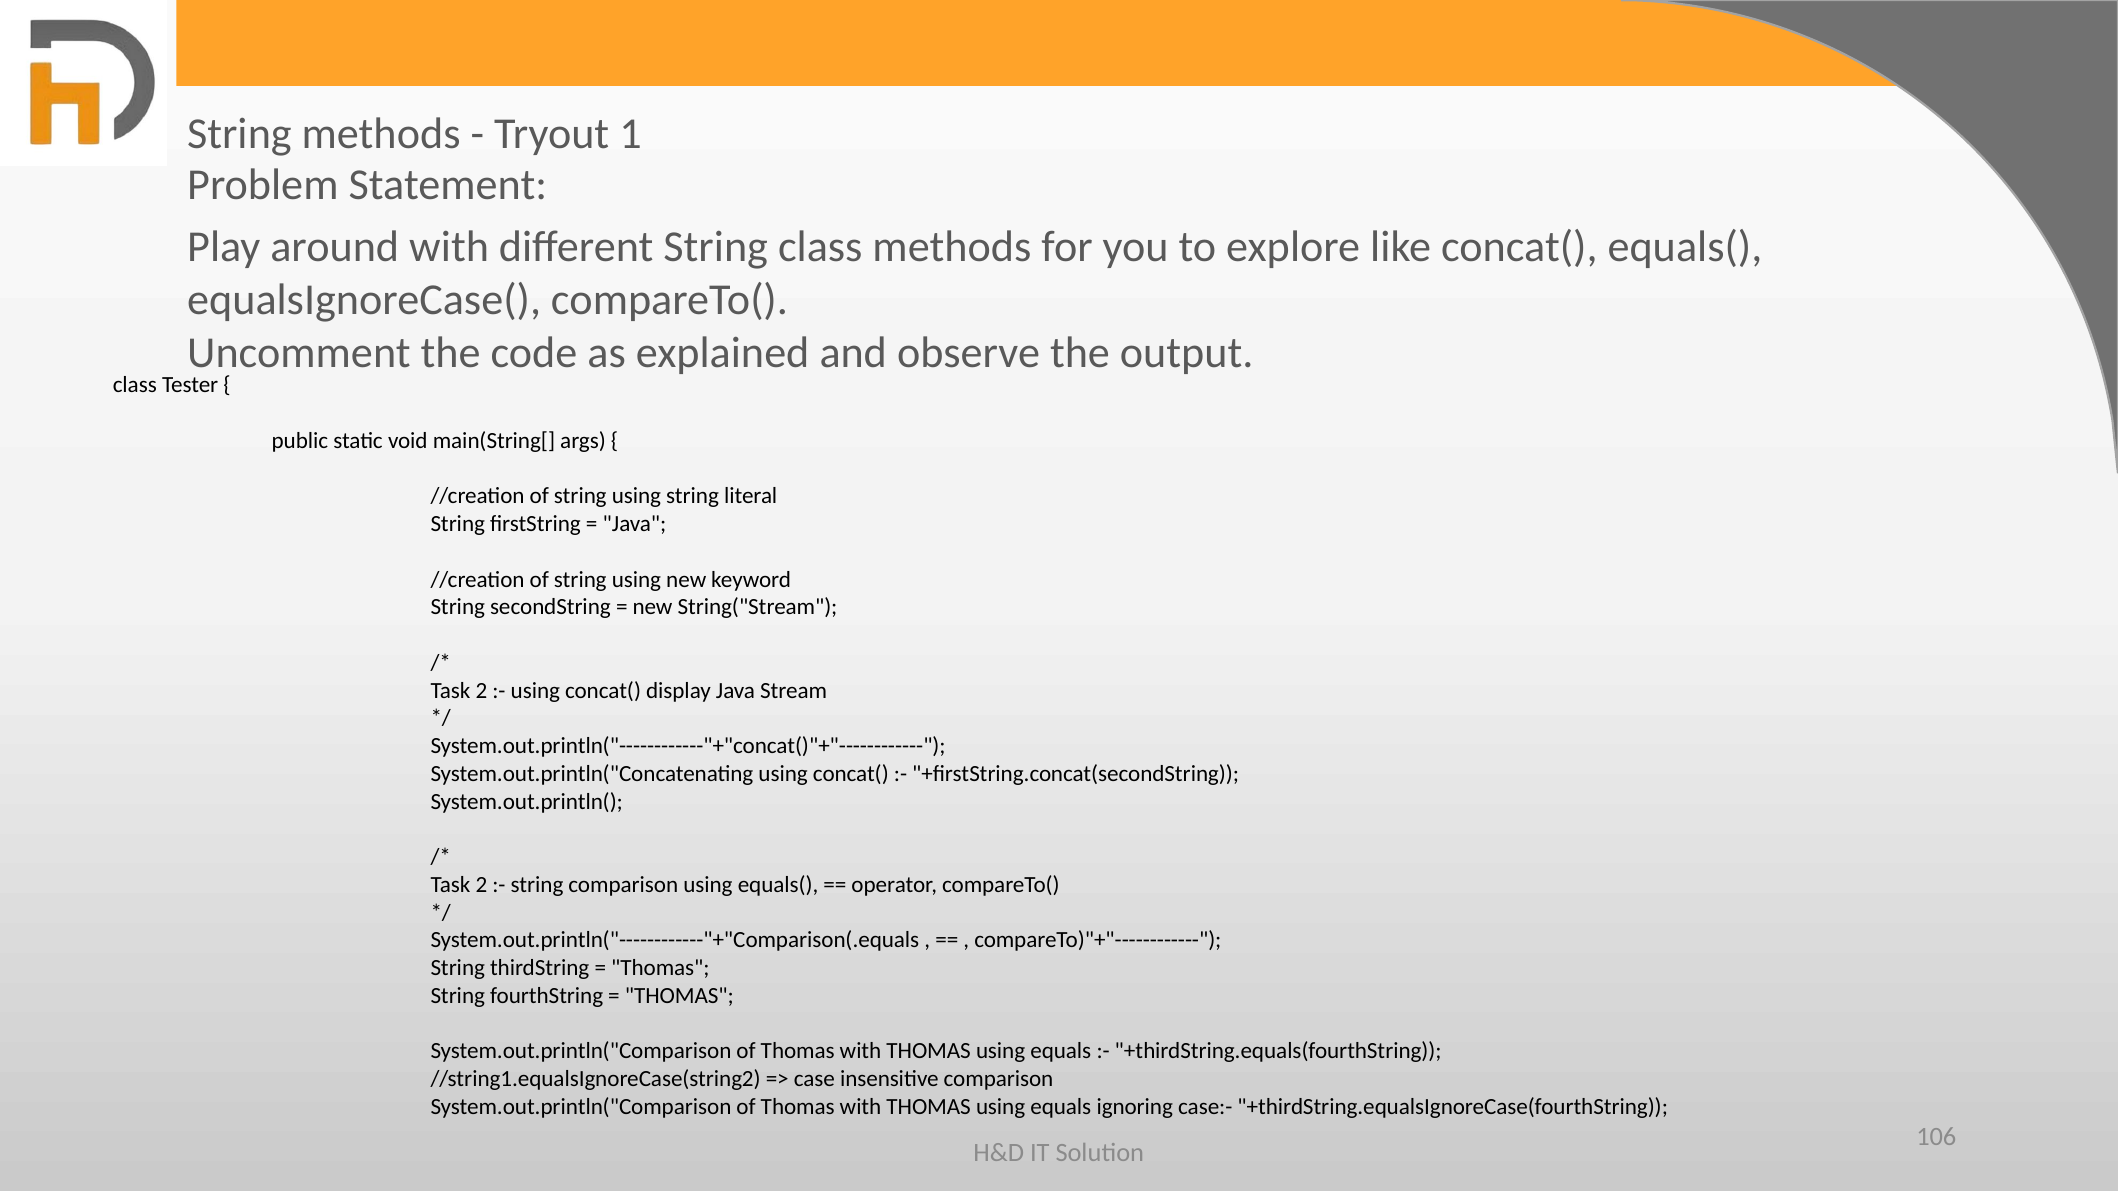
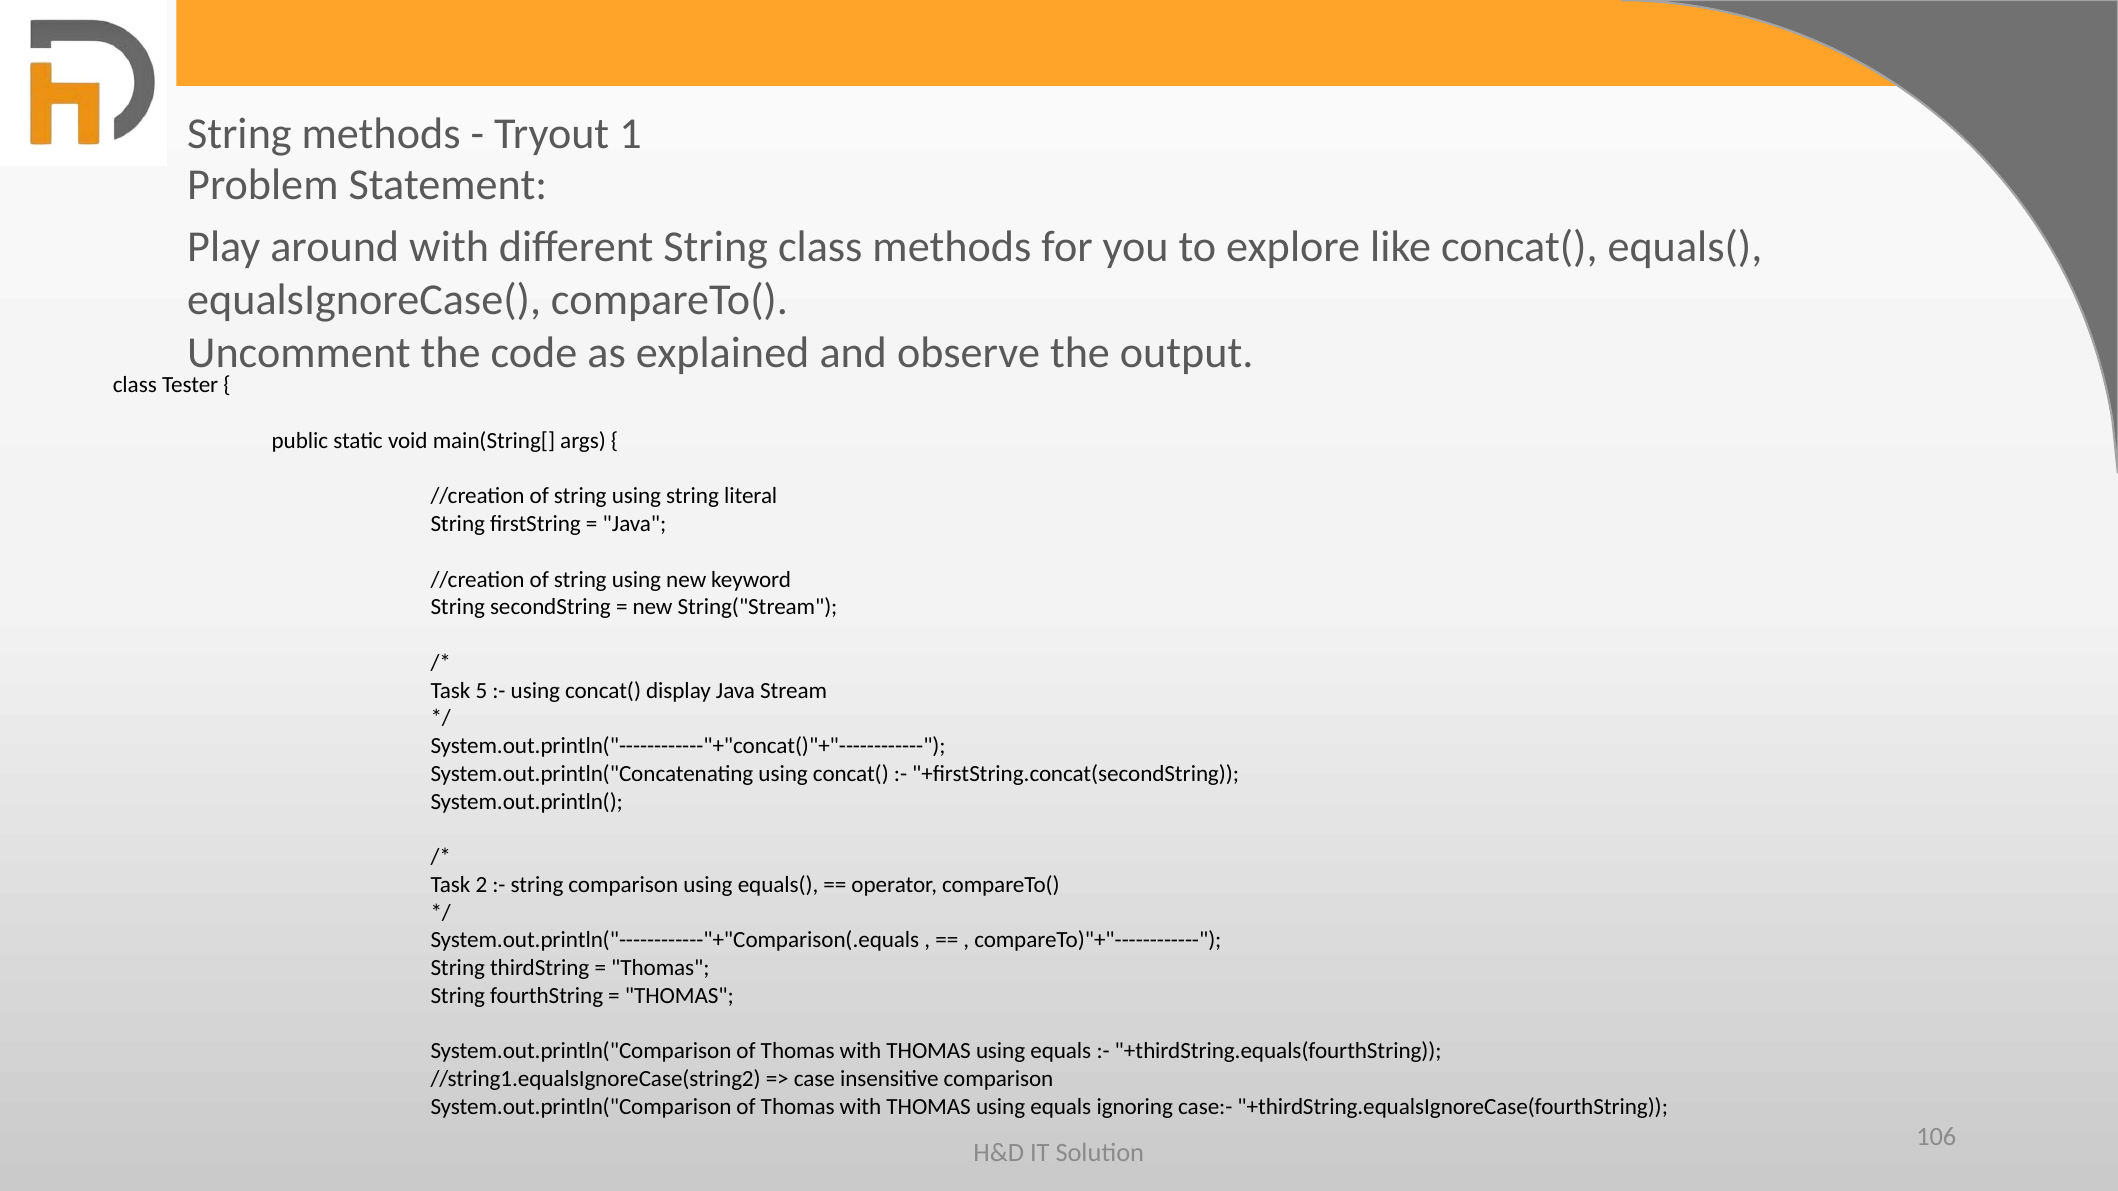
2: 2 -> 5 (481, 691)
